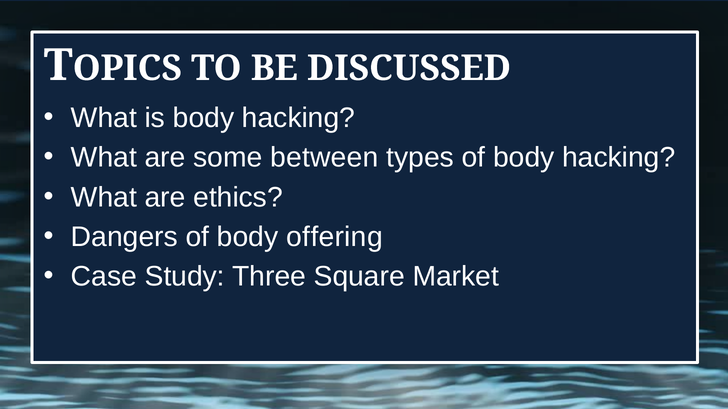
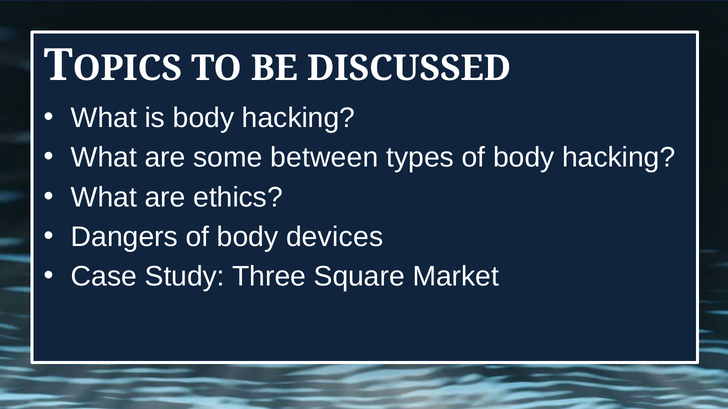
offering: offering -> devices (335, 237)
